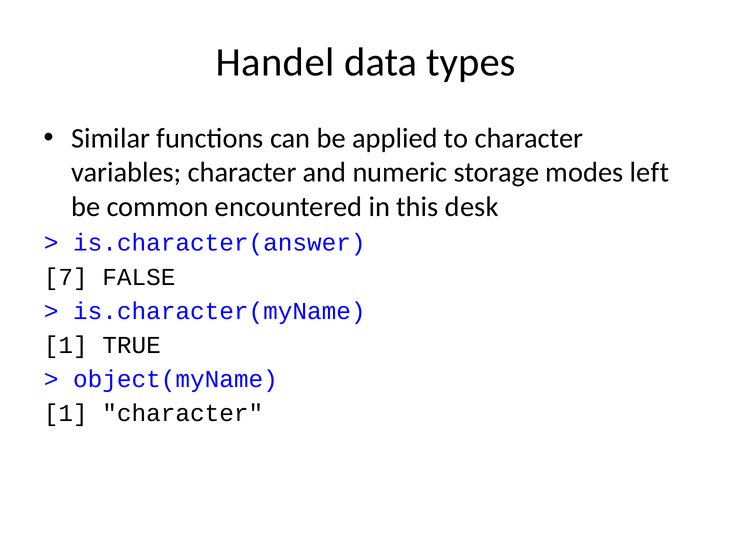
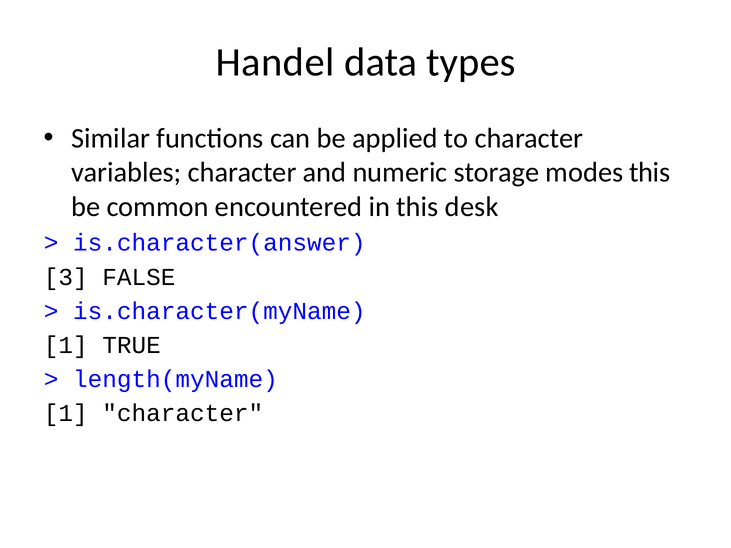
modes left: left -> this (650, 173)
7: 7 -> 3 (66, 277)
object(myName: object(myName -> length(myName (175, 379)
